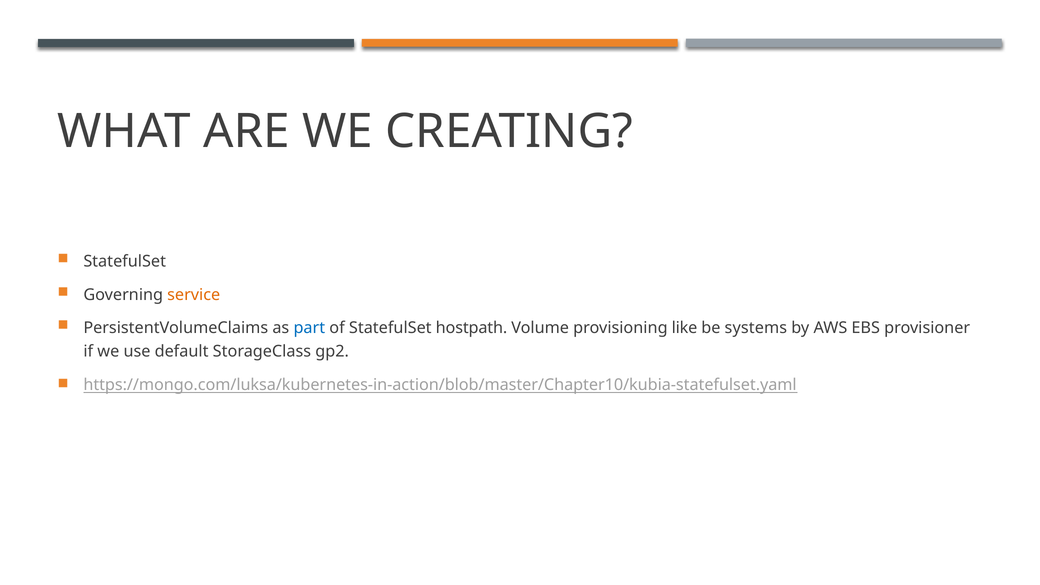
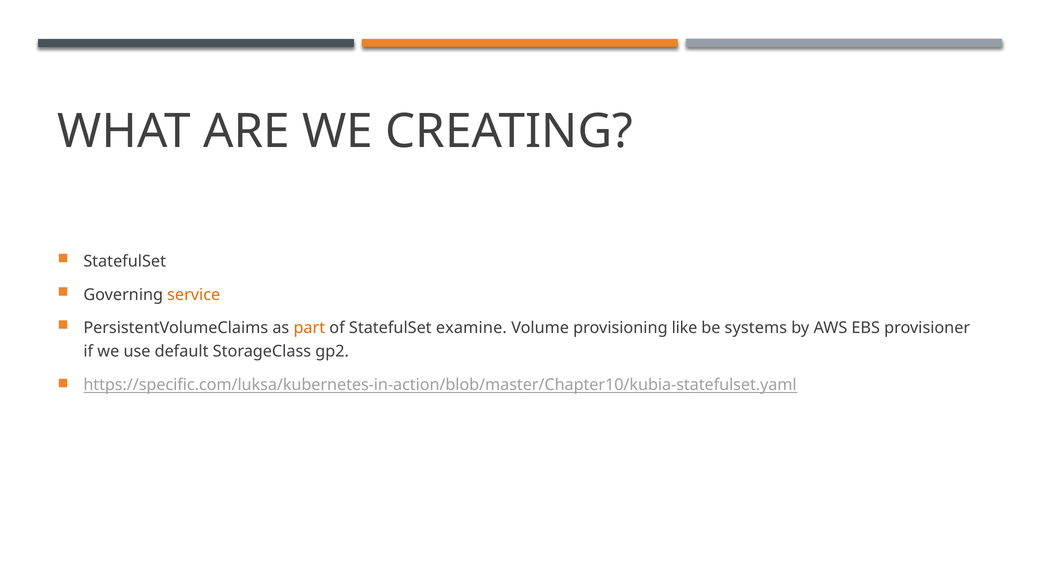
part colour: blue -> orange (309, 328)
hostpath: hostpath -> examine (471, 328)
https://mongo.com/luksa/kubernetes-in-action/blob/master/Chapter10/kubia-statefulset.yaml: https://mongo.com/luksa/kubernetes-in-action/blob/master/Chapter10/kubia-statefulset.yaml -> https://specific.com/luksa/kubernetes-in-action/blob/master/Chapter10/kubia-statefulset.yaml (440, 385)
